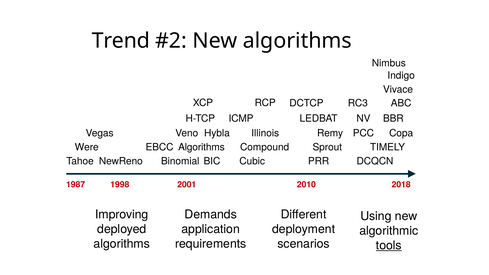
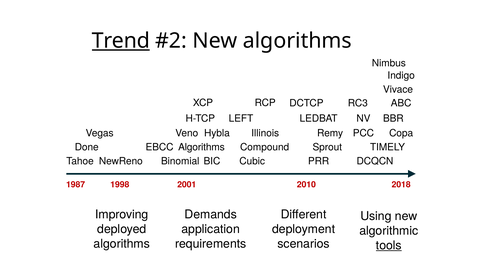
Trend underline: none -> present (121, 41)
ICMP: ICMP -> LEFT (241, 118)
Were: Were -> Done (87, 147)
